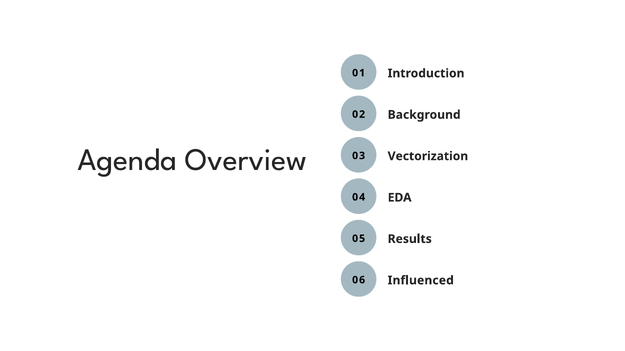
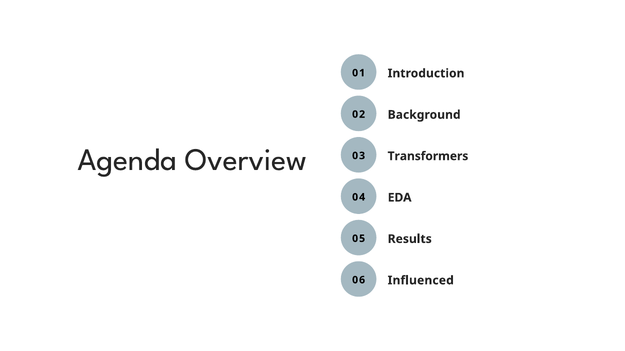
Vectorization: Vectorization -> Transformers (428, 156)
